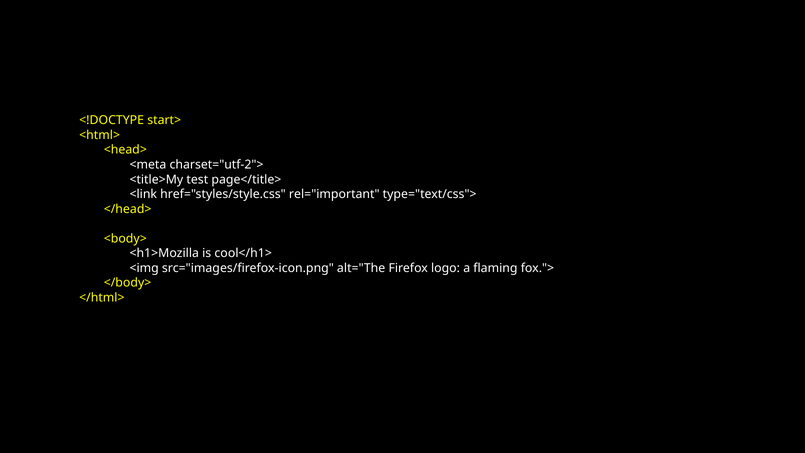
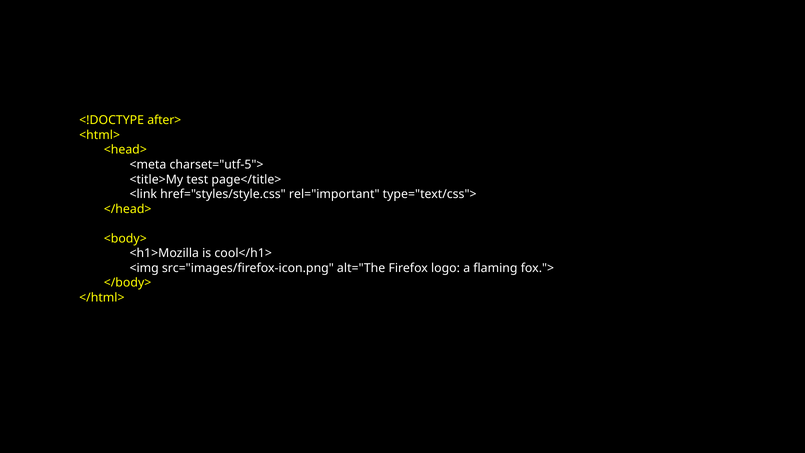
start>: start> -> after> (164, 120)
charset="utf-2">: charset="utf-2"> -> charset="utf-5"> (217, 165)
